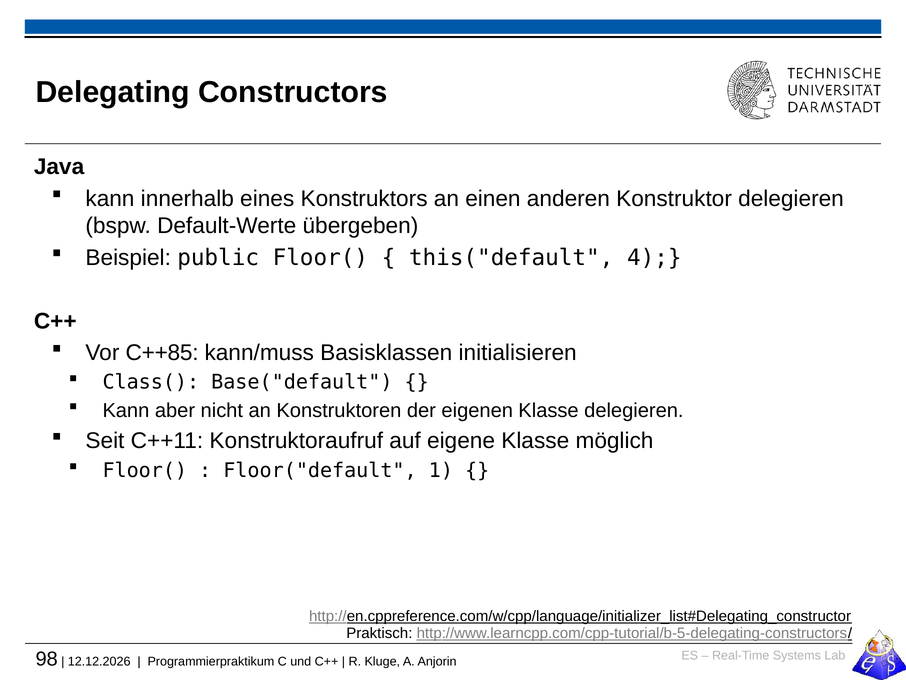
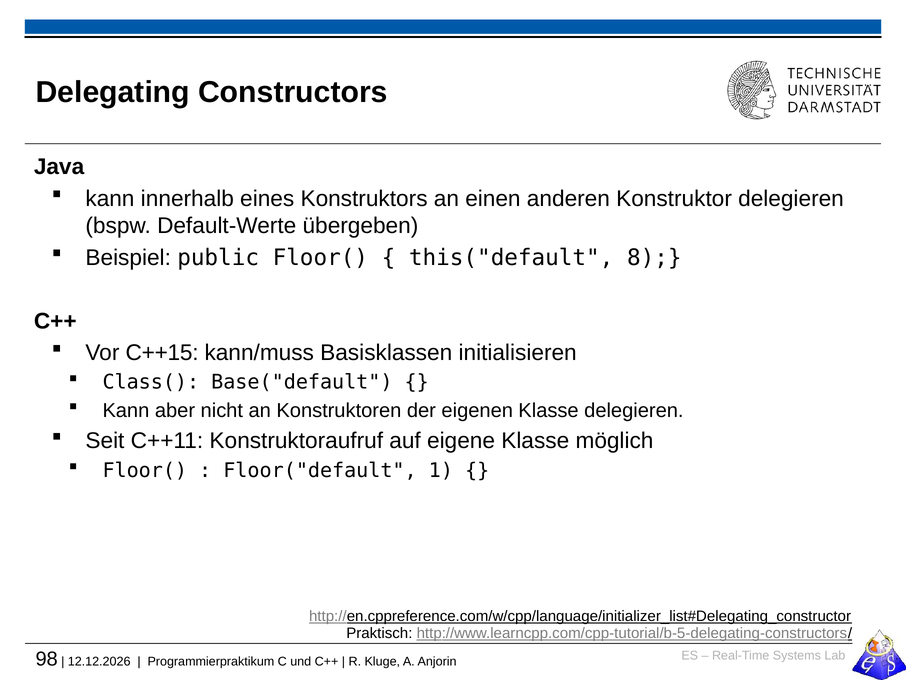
4: 4 -> 8 (654, 257)
C++85: C++85 -> C++15 (162, 352)
